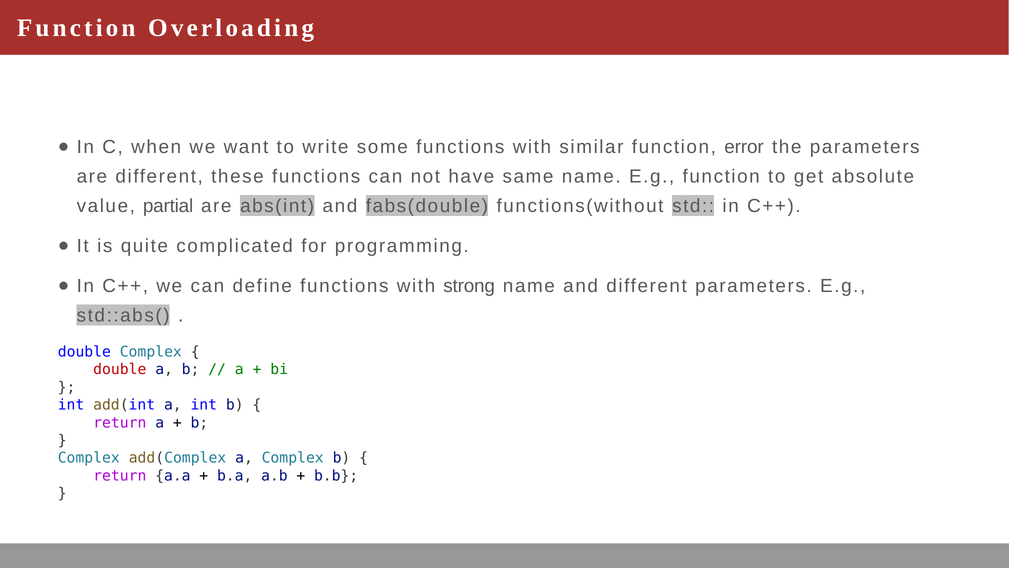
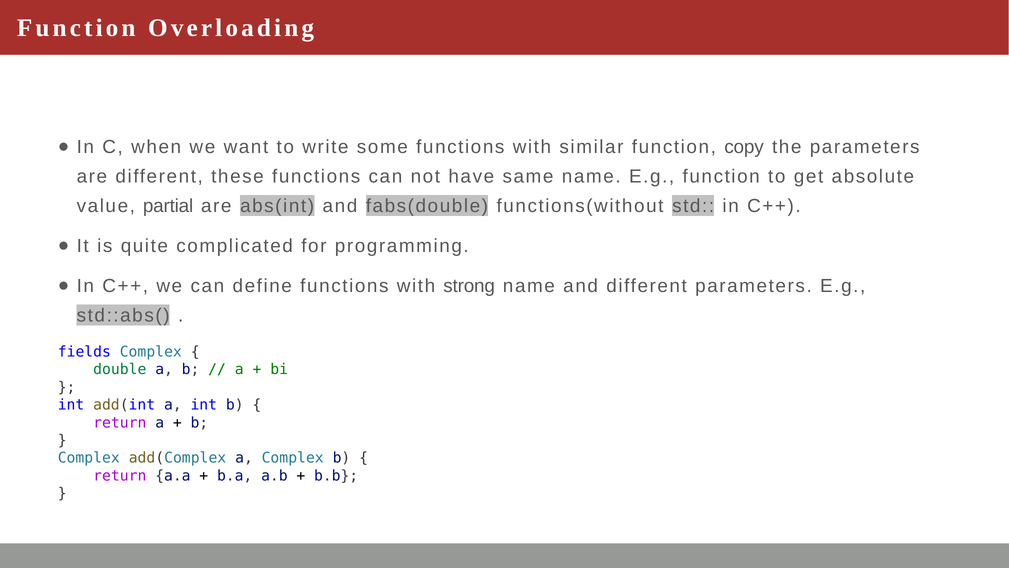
error: error -> copy (744, 147)
double: double -> fields (84, 352)
double colour: red -> green (120, 369)
